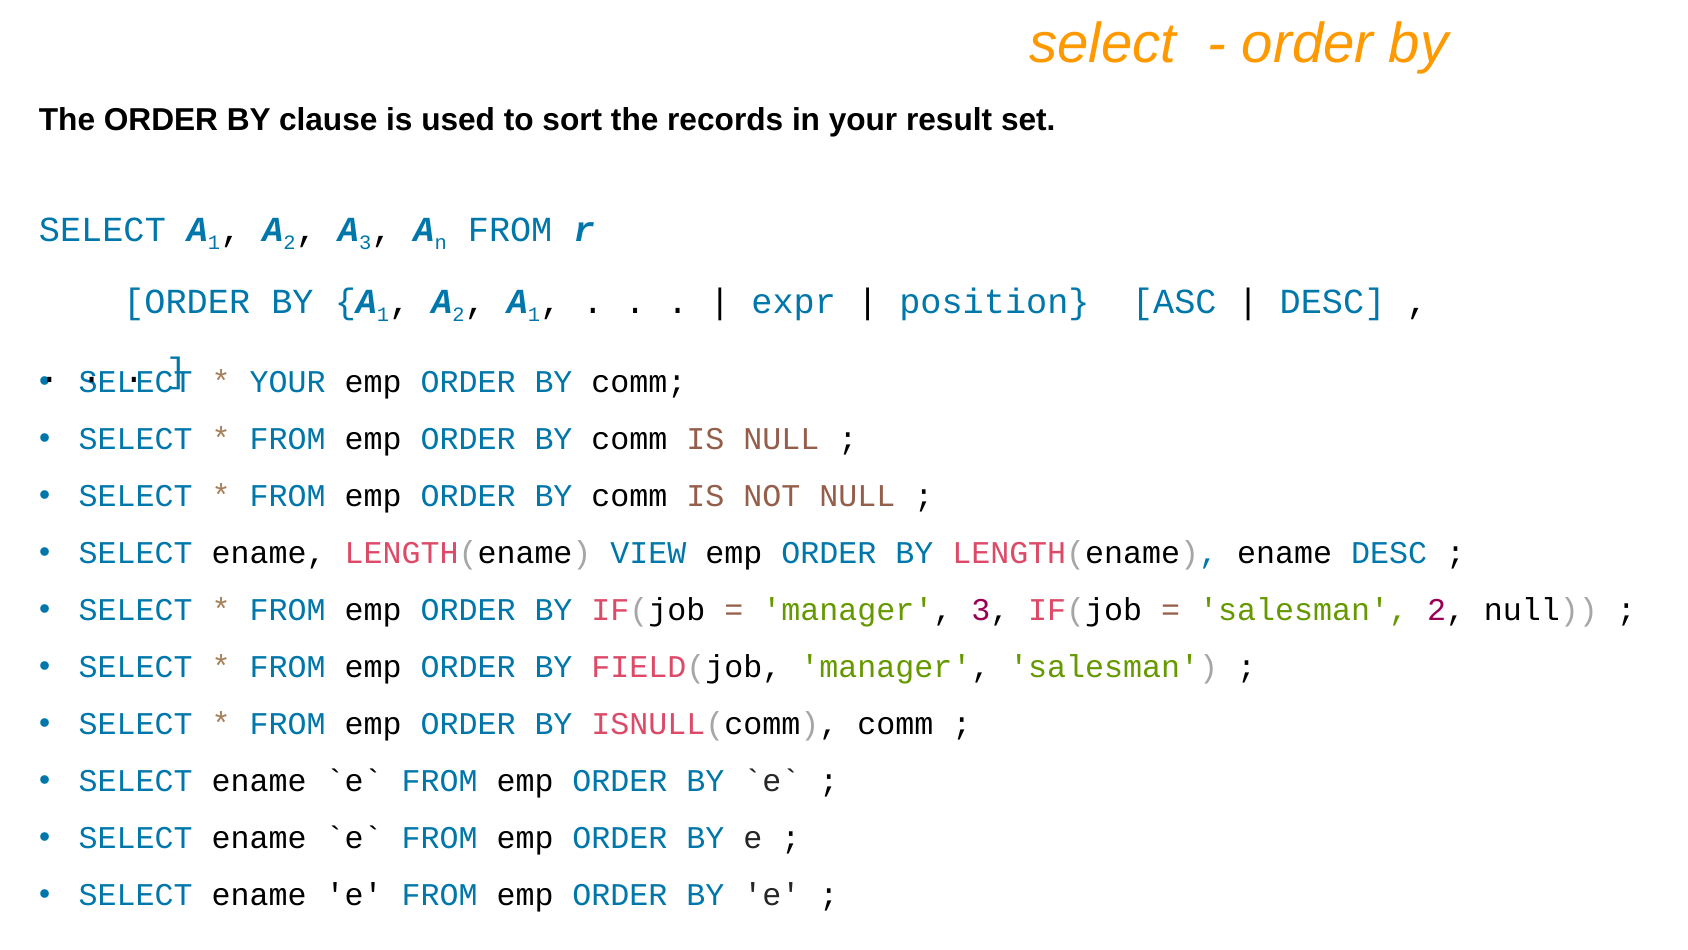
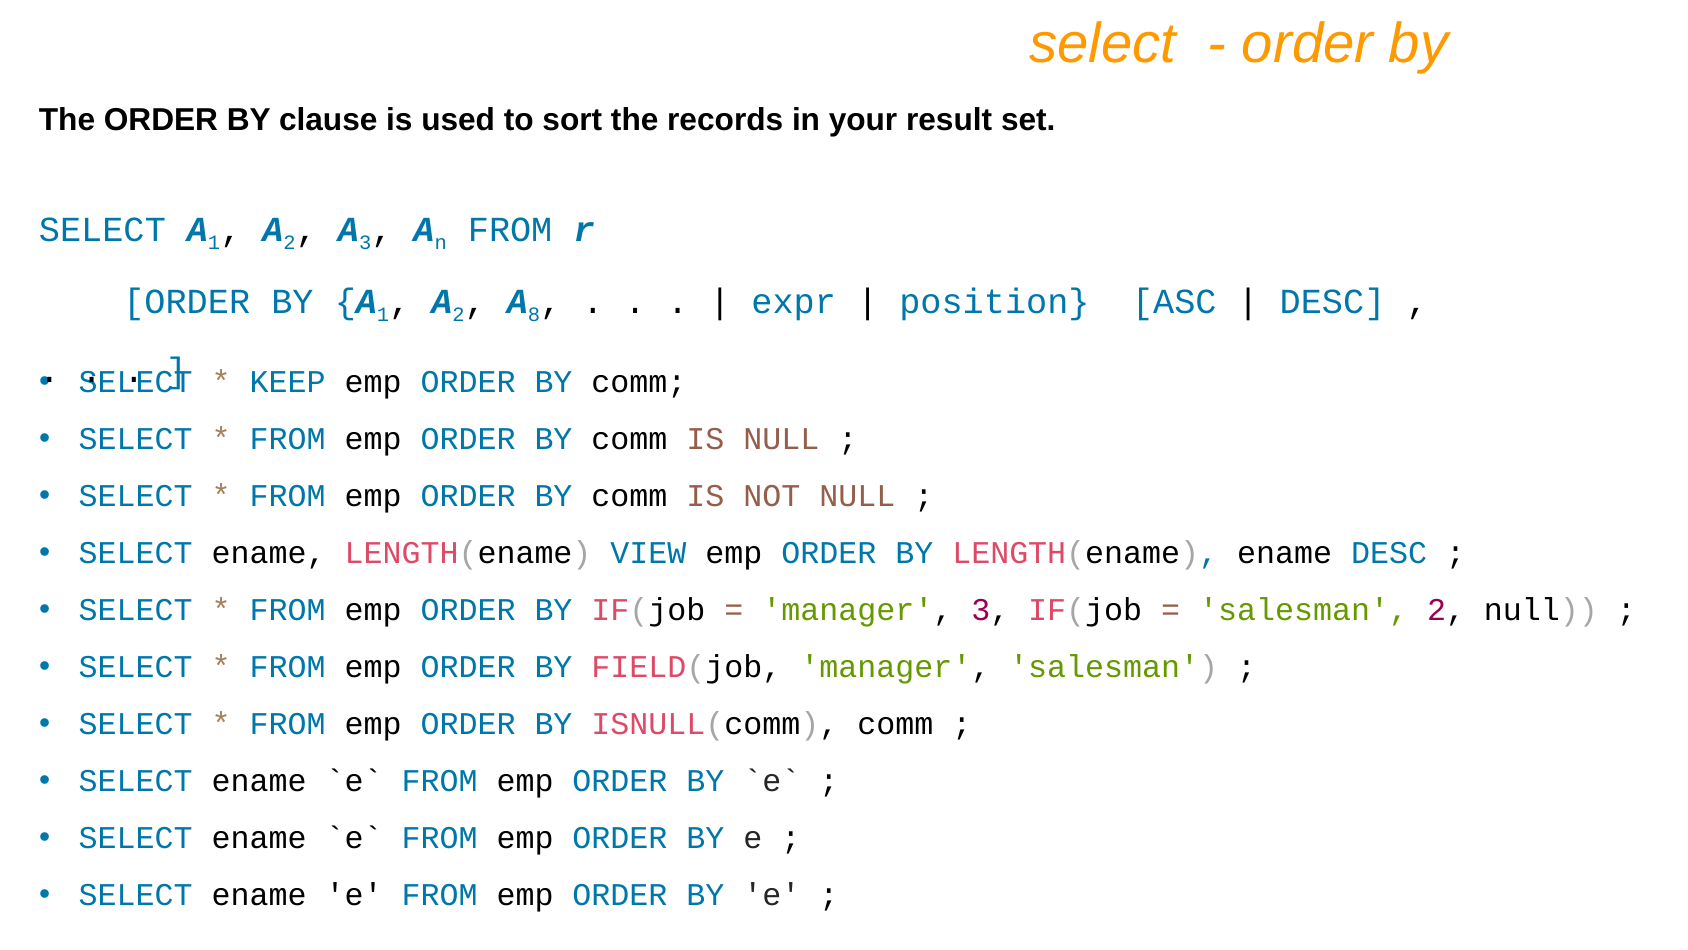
1: 1 -> 8 (534, 315)
YOUR: YOUR -> KEEP (288, 382)
